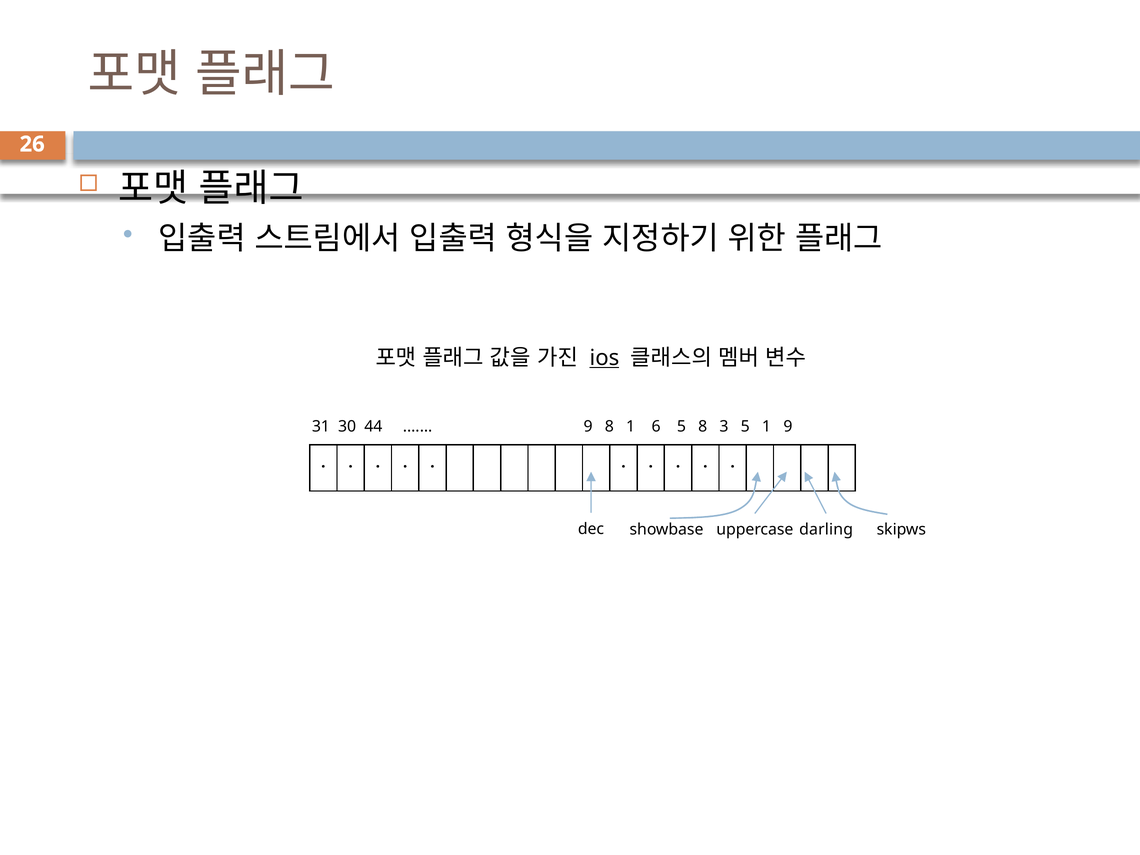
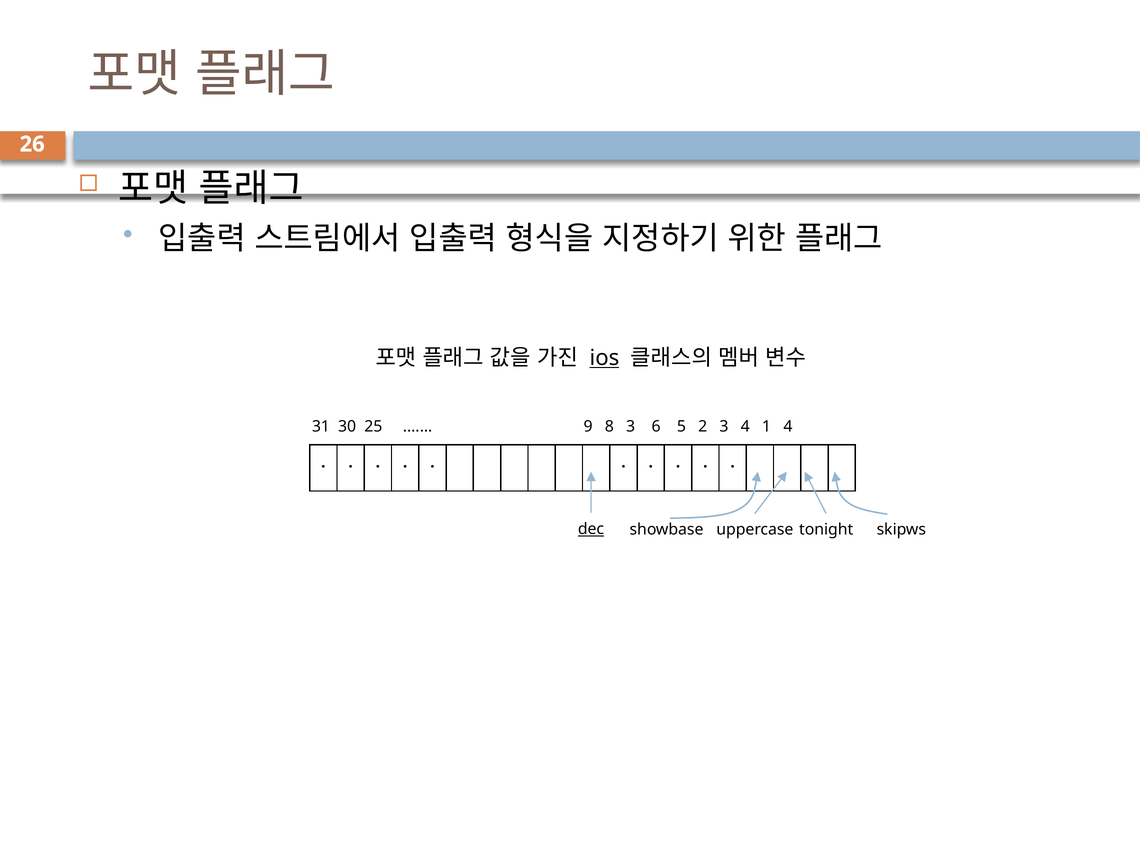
44: 44 -> 25 (373, 426)
8 1: 1 -> 3 (631, 426)
5 8: 8 -> 2 (703, 426)
3 5: 5 -> 4 (745, 426)
1 9: 9 -> 4 (788, 426)
dec underline: none -> present (591, 529)
darling: darling -> tonight (826, 530)
